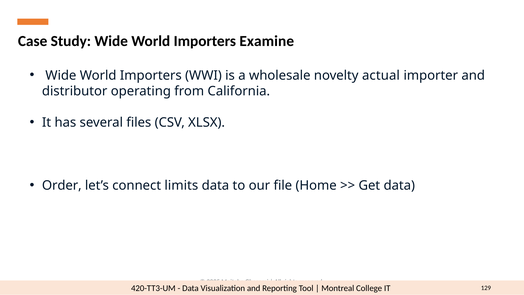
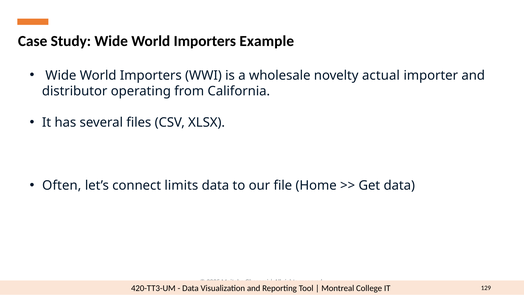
Examine: Examine -> Example (267, 41)
Order: Order -> Often (62, 185)
